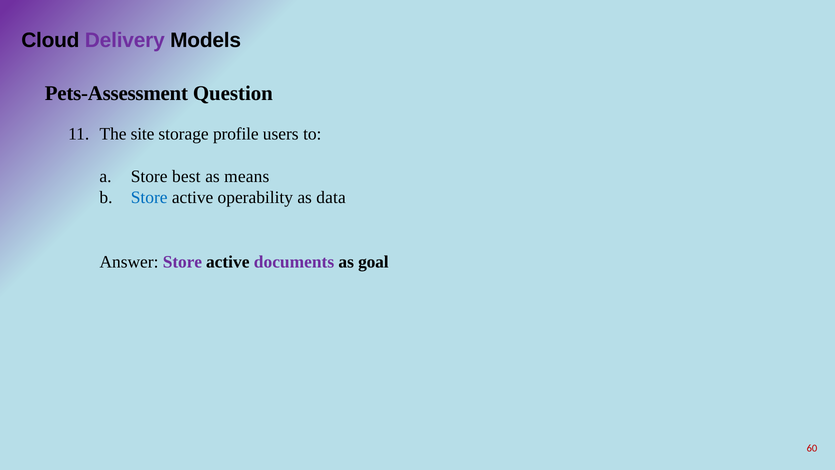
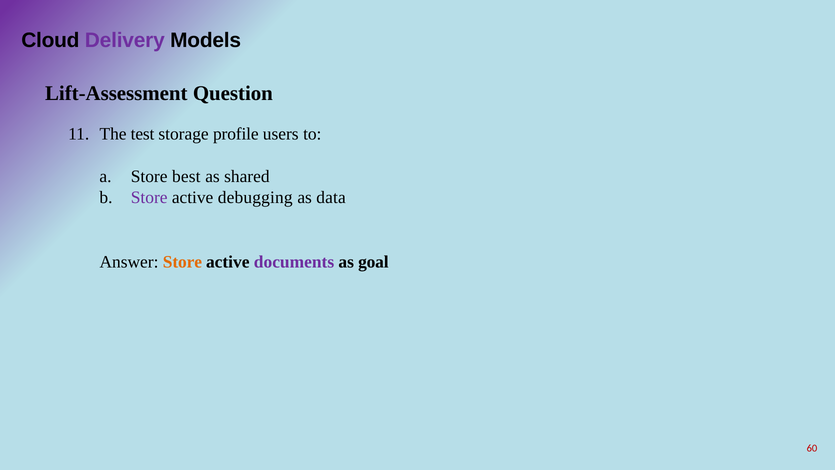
Pets-Assessment: Pets-Assessment -> Lift-Assessment (116, 93)
site: site -> test (143, 134)
means: means -> shared (247, 177)
Store colour: blue -> purple (149, 197)
operability: operability -> debugging (255, 197)
Store colour: purple -> orange (182, 262)
